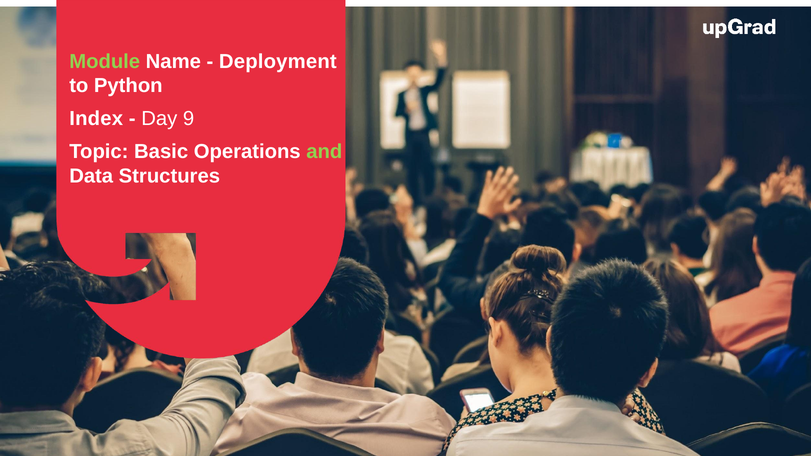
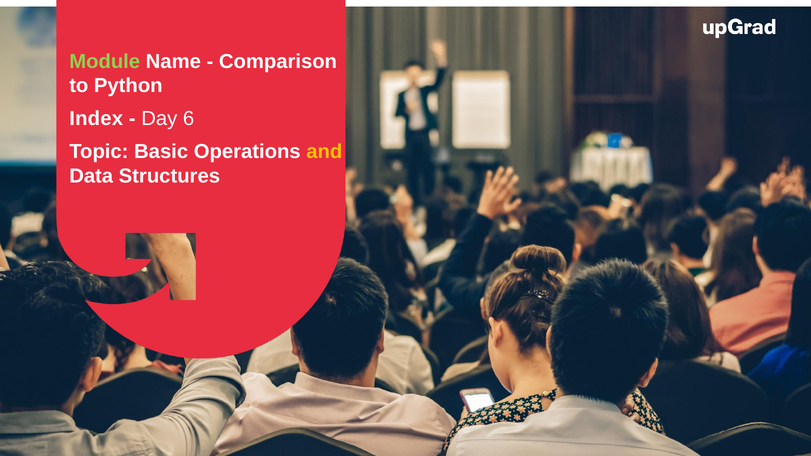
Deployment: Deployment -> Comparison (278, 61)
9: 9 -> 6 (189, 119)
and colour: light green -> yellow (324, 152)
